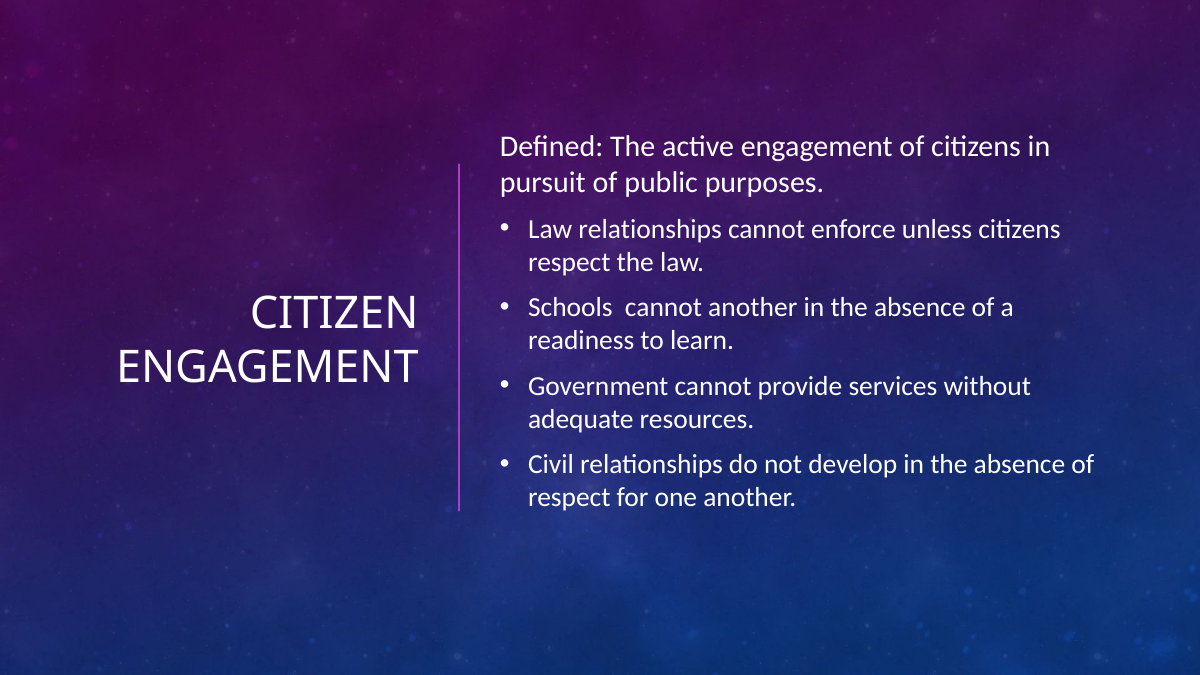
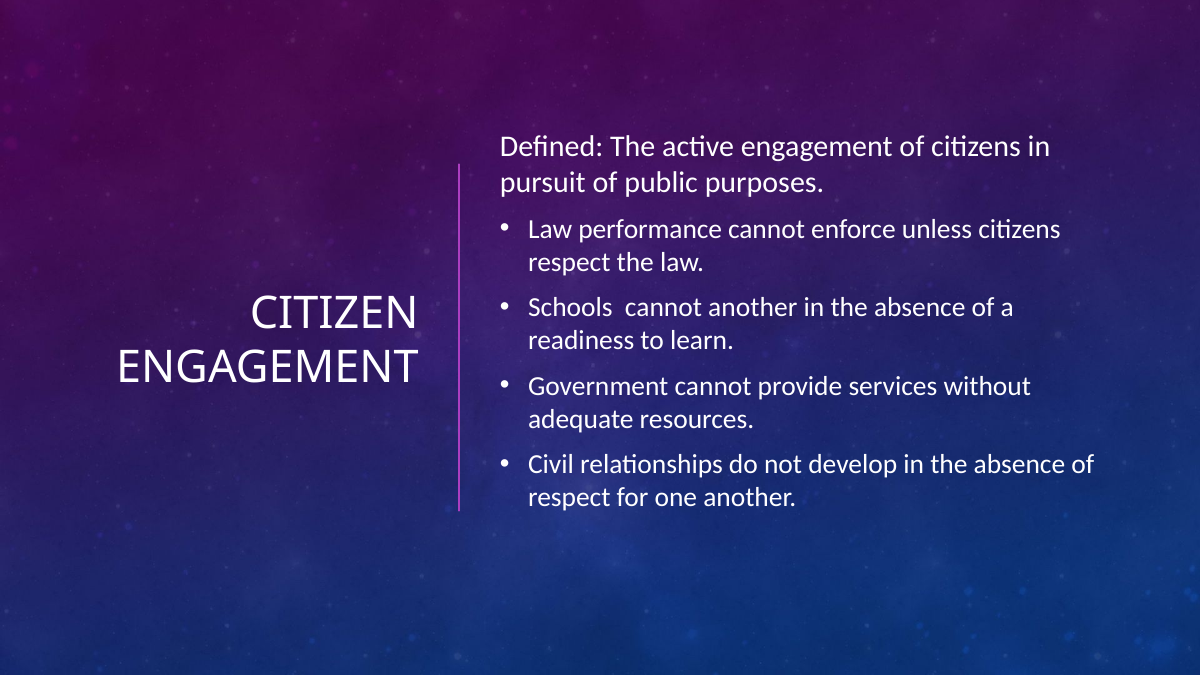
Law relationships: relationships -> performance (650, 229)
